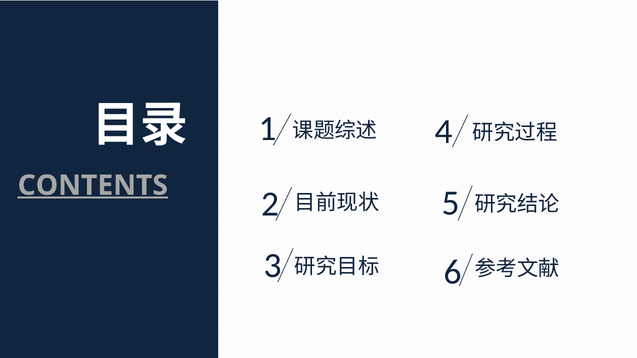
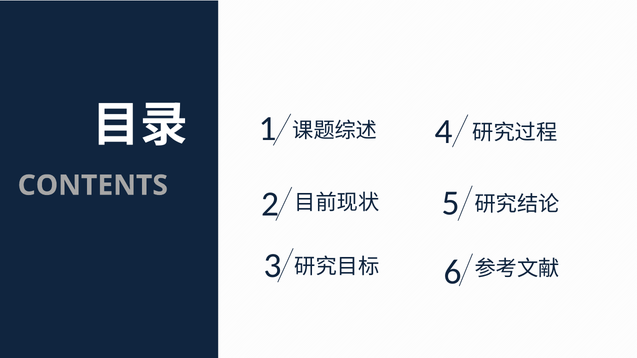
CONTENTS underline: present -> none (93, 186)
